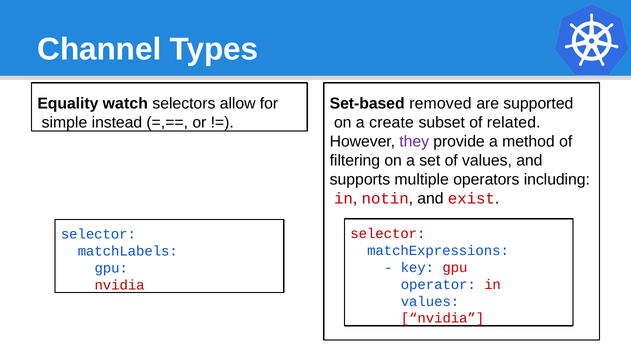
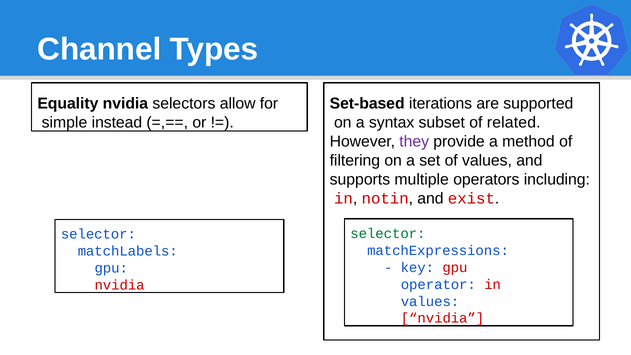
Equality watch: watch -> nvidia (125, 104)
removed: removed -> iterations (441, 104)
create: create -> syntax (392, 123)
selector colour: red -> green (388, 233)
